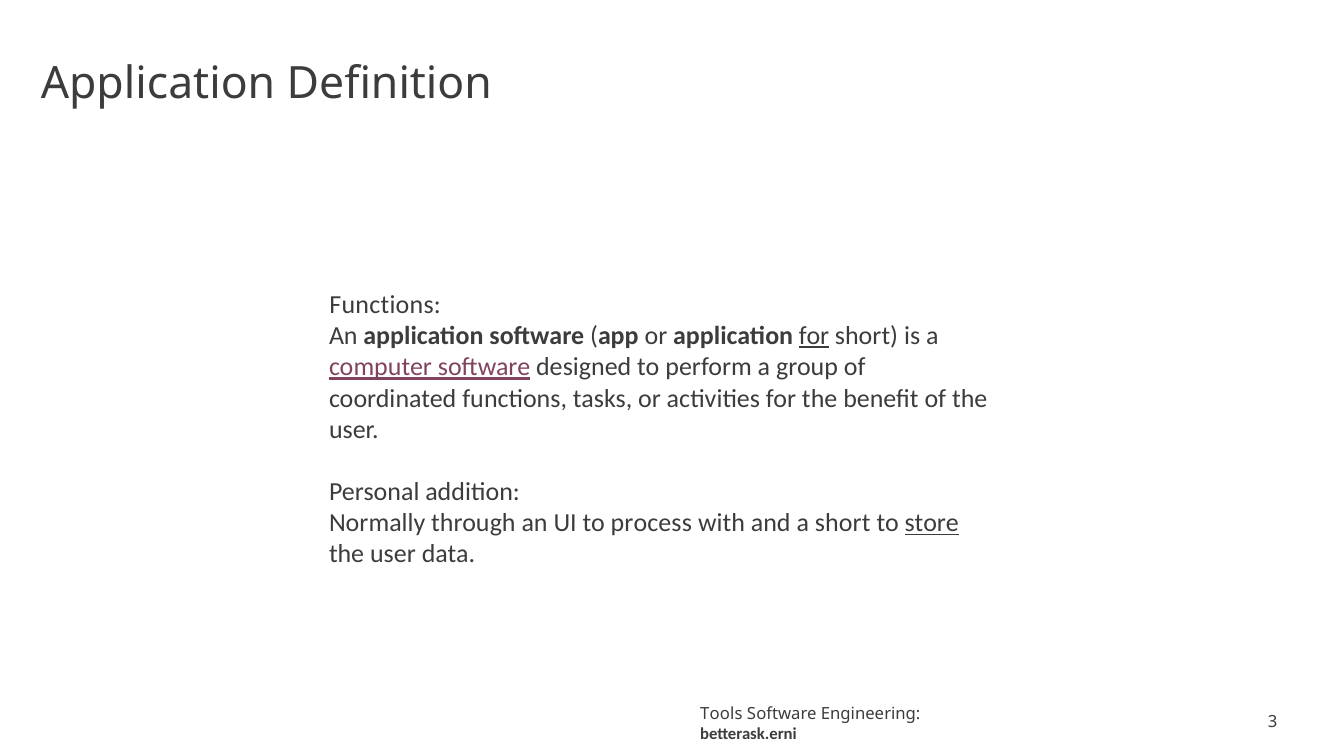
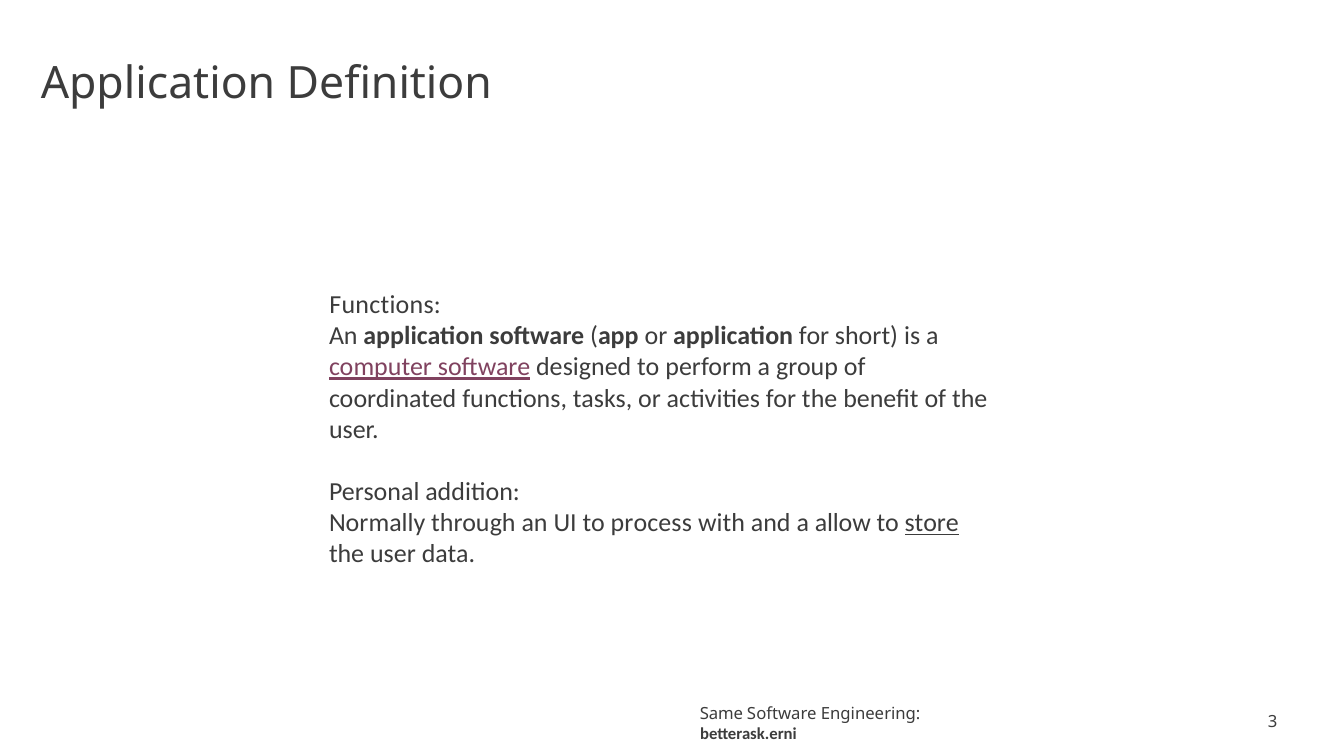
for underline: present -> none (814, 336)
a short: short -> allow (843, 523)
Tools: Tools -> Same (721, 713)
